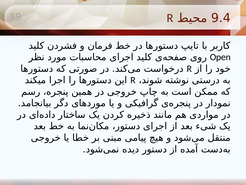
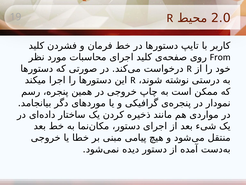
9.4: 9.4 -> 2.0 (221, 18)
Open: Open -> From (220, 57)
